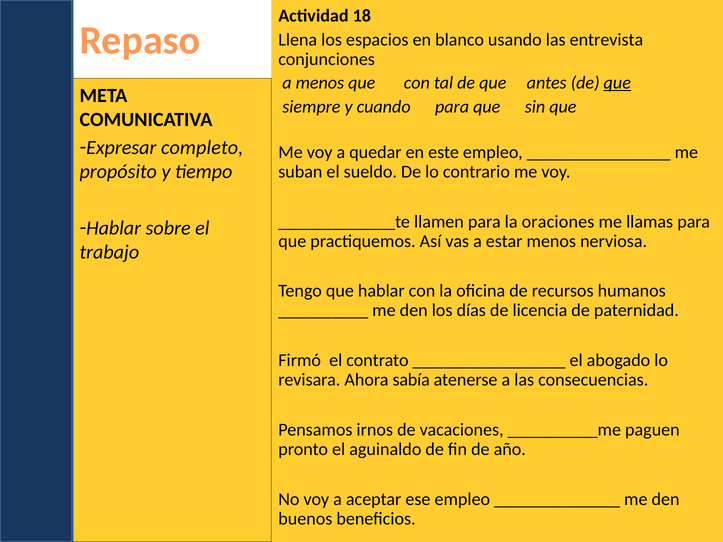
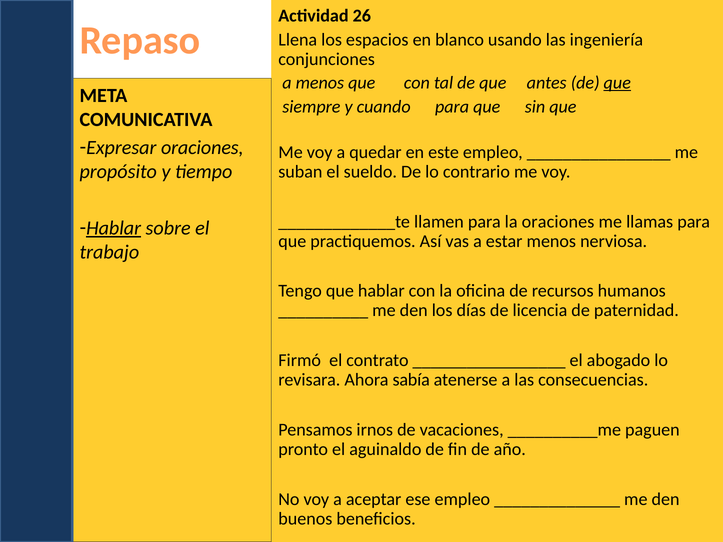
18: 18 -> 26 (362, 16)
entrevista: entrevista -> ingeniería (606, 40)
Expresar completo: completo -> oraciones (202, 148)
Hablar underline: none -> present (114, 228)
